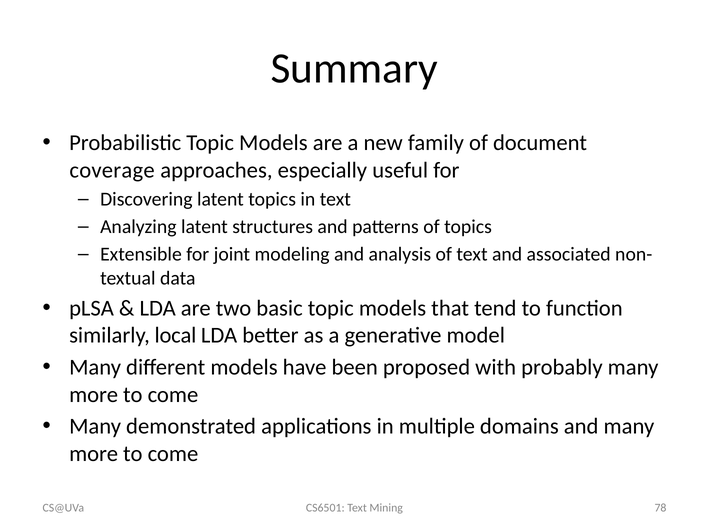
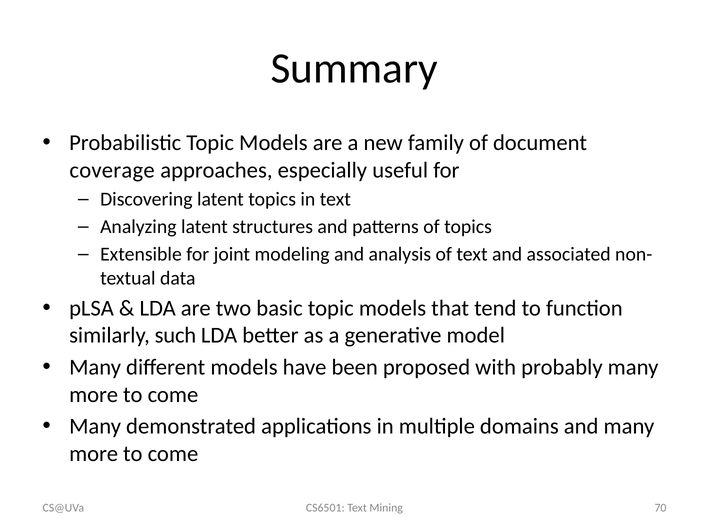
local: local -> such (175, 335)
78: 78 -> 70 (660, 508)
